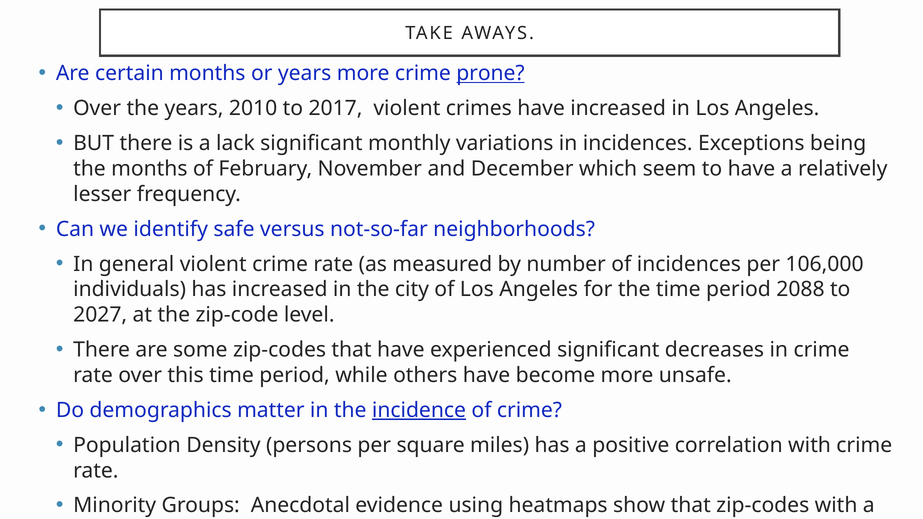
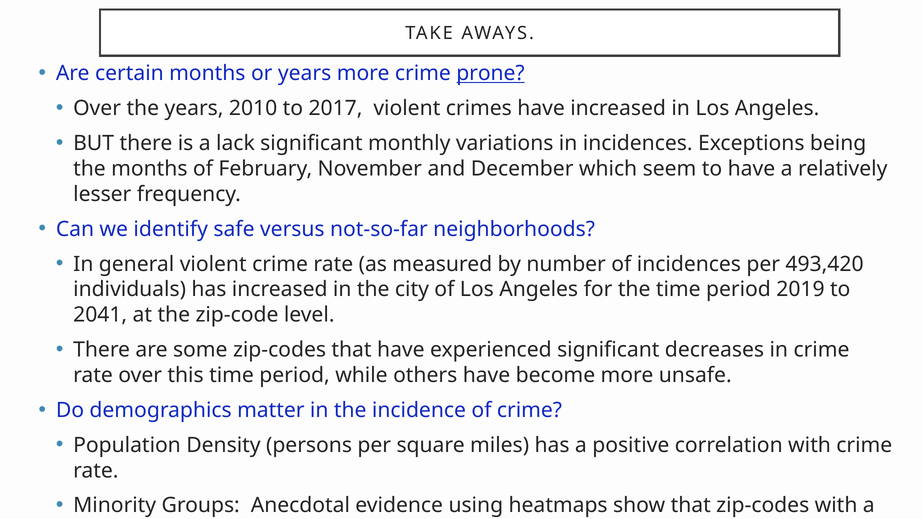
106,000: 106,000 -> 493,420 (825, 264)
2088: 2088 -> 2019 (800, 290)
2027: 2027 -> 2041 (100, 315)
incidence underline: present -> none (419, 410)
